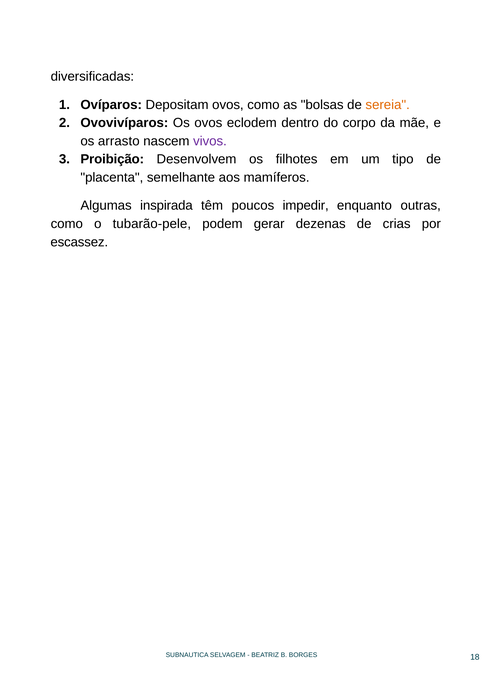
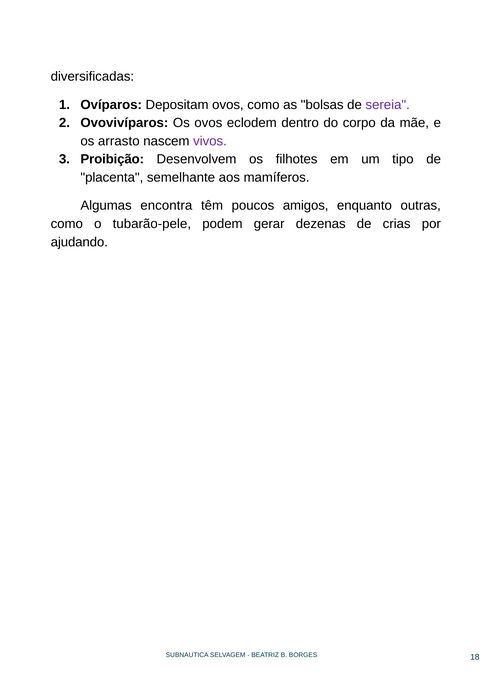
sereia colour: orange -> purple (388, 105)
inspirada: inspirada -> encontra (166, 206)
impedir: impedir -> amigos (306, 206)
escassez: escassez -> ajudando (79, 242)
